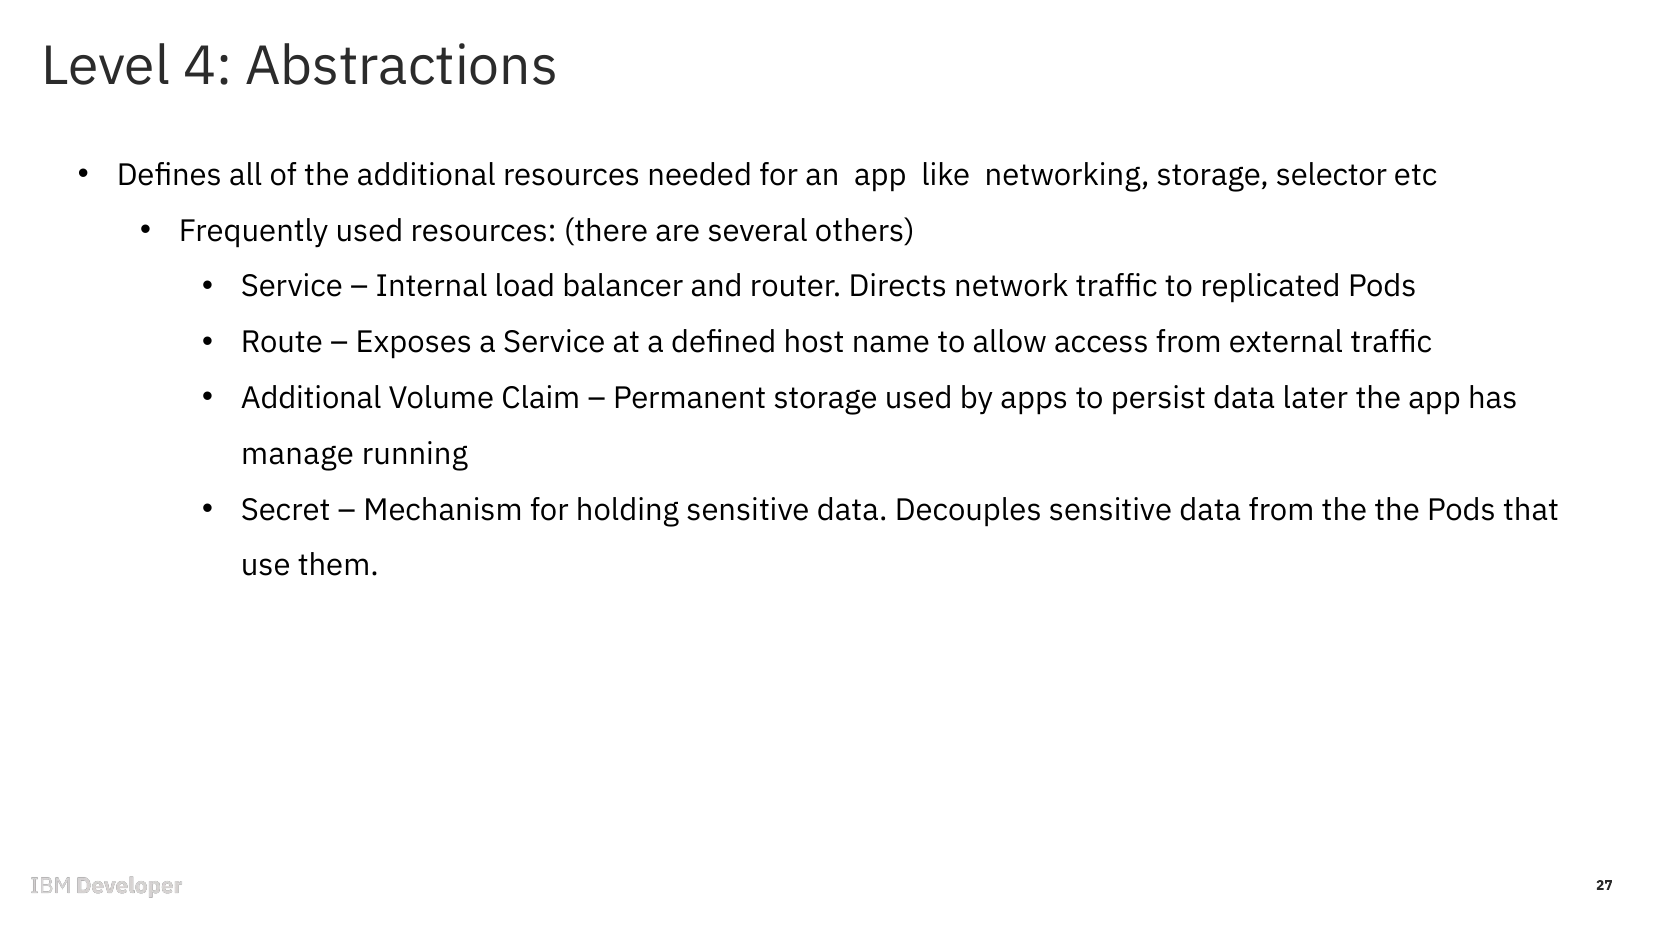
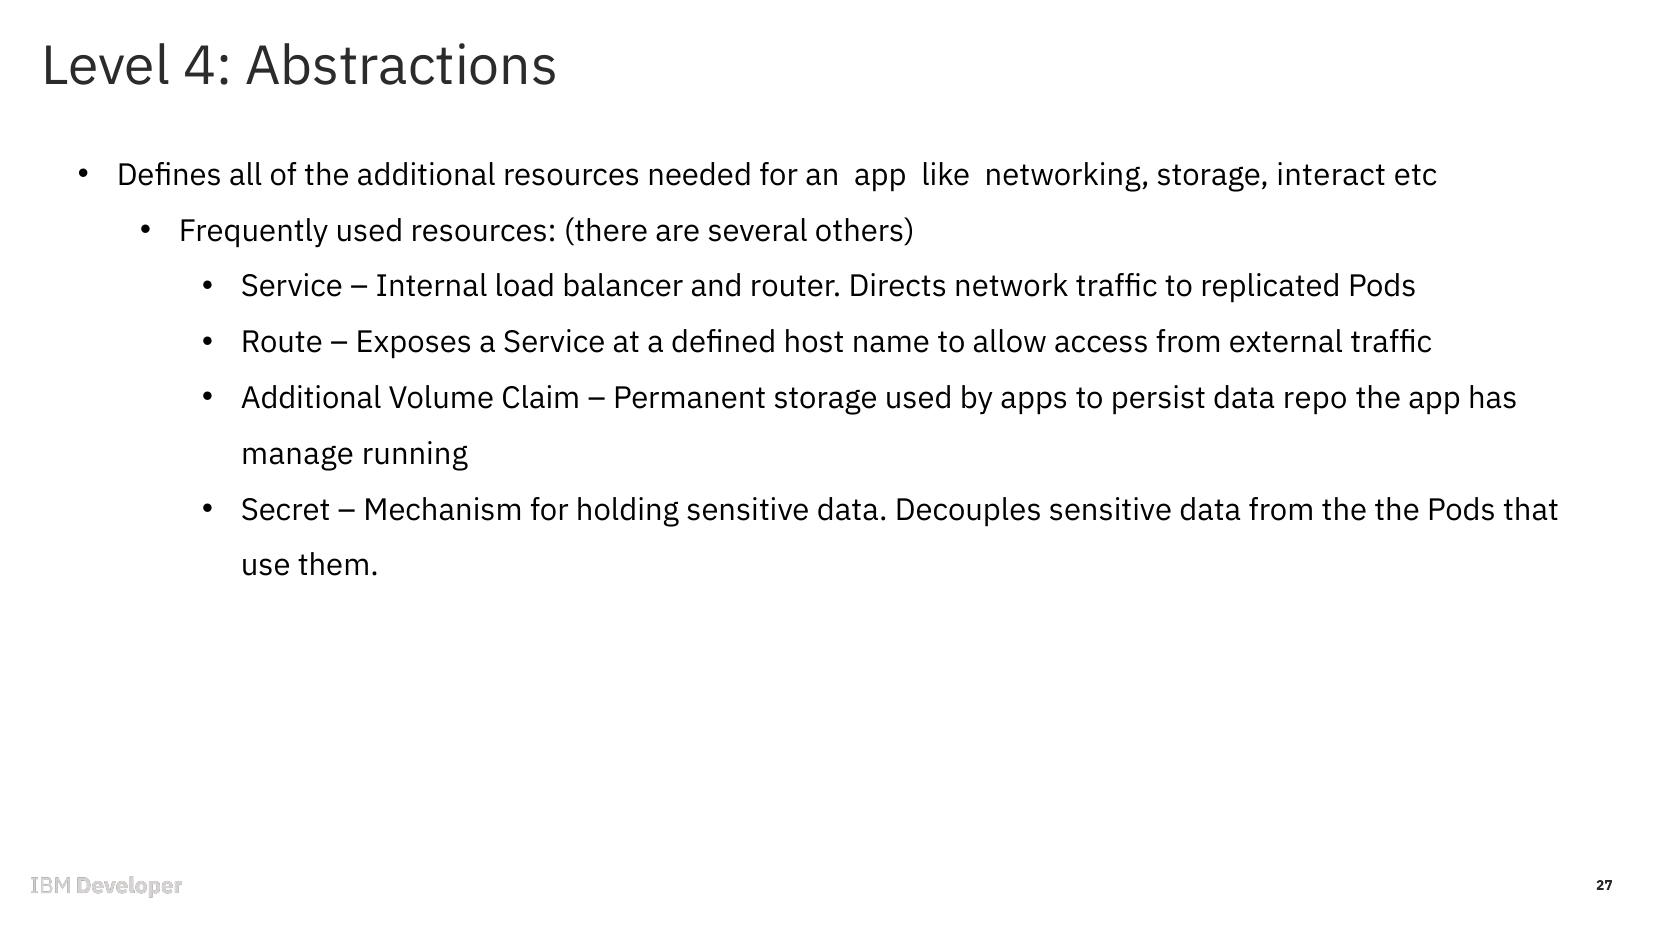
selector: selector -> interact (1331, 175)
later: later -> repo (1315, 398)
